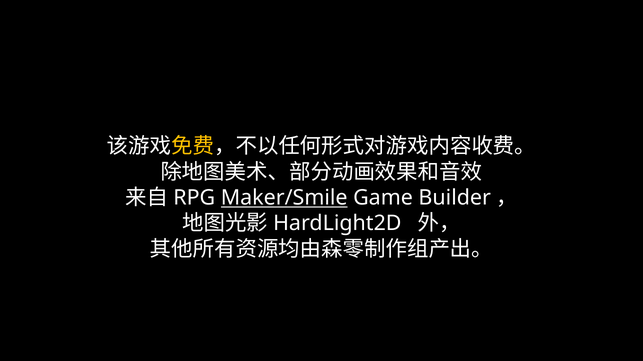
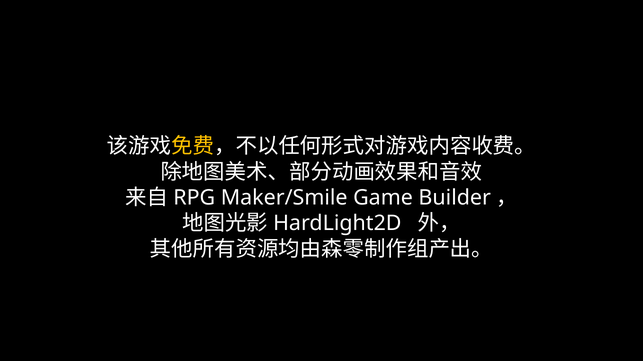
Maker/Smile underline: present -> none (284, 198)
